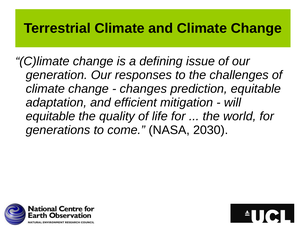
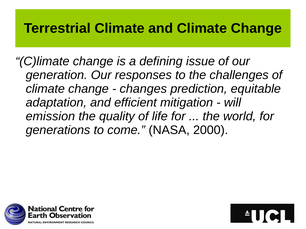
equitable: equitable -> emission (50, 117)
2030: 2030 -> 2000 (211, 130)
